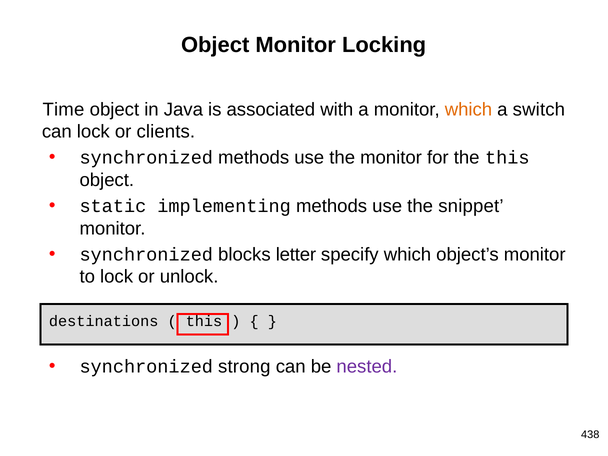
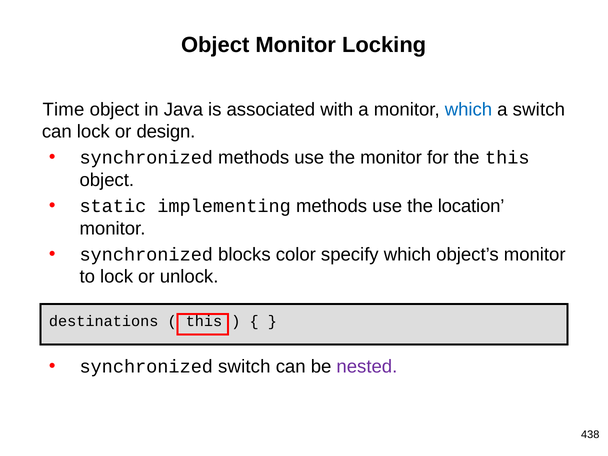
which colour: orange -> blue (468, 110)
clients: clients -> design (166, 132)
snippet: snippet -> location (471, 206)
letter: letter -> color (296, 254)
synchronized strong: strong -> switch (244, 367)
